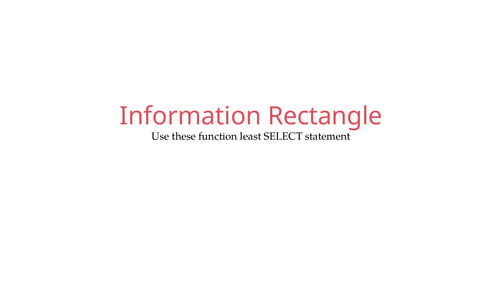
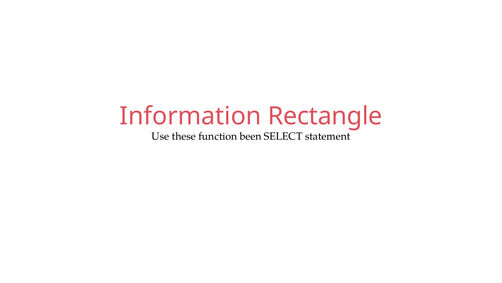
least: least -> been (251, 136)
